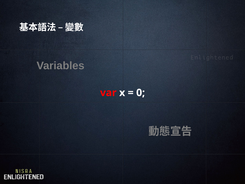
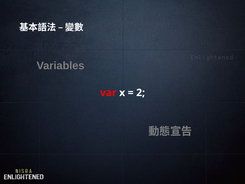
0: 0 -> 2 (141, 93)
